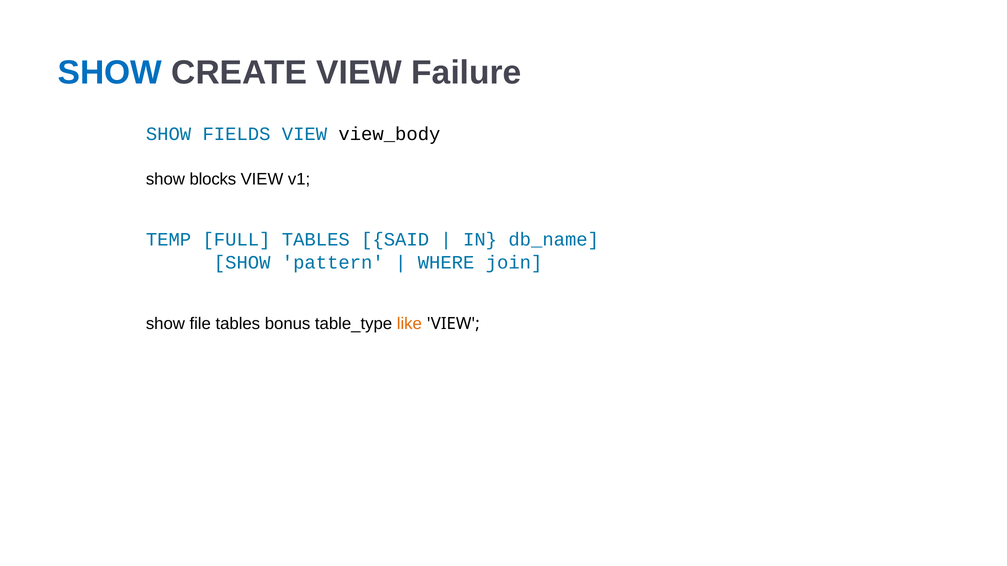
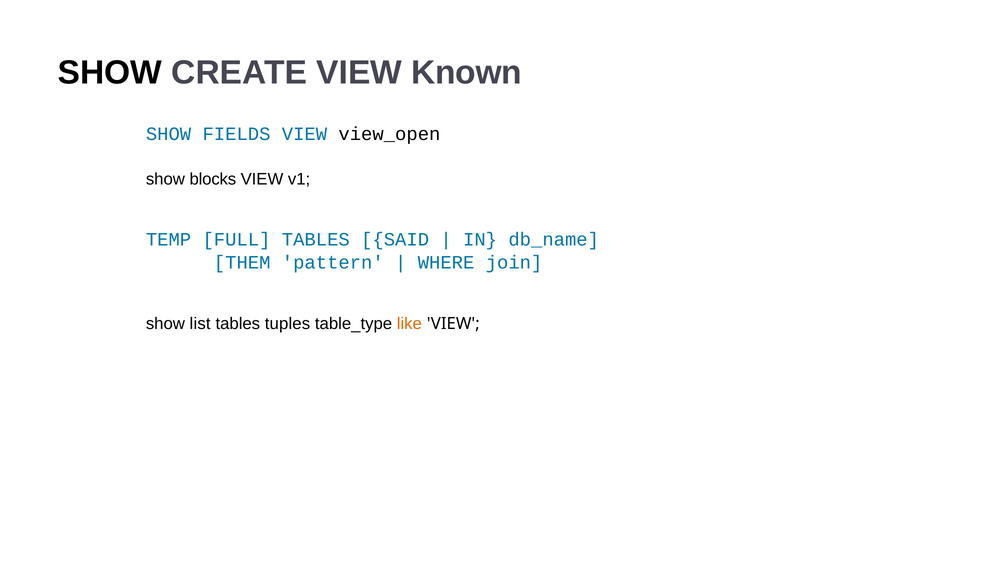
SHOW colour: blue -> black (110, 73)
Failure: Failure -> Known (467, 73)
view_body: view_body -> view_open (389, 134)
SHOW: SHOW -> THEM (242, 263)
file: file -> list (200, 324)
bonus: bonus -> tuples (288, 324)
